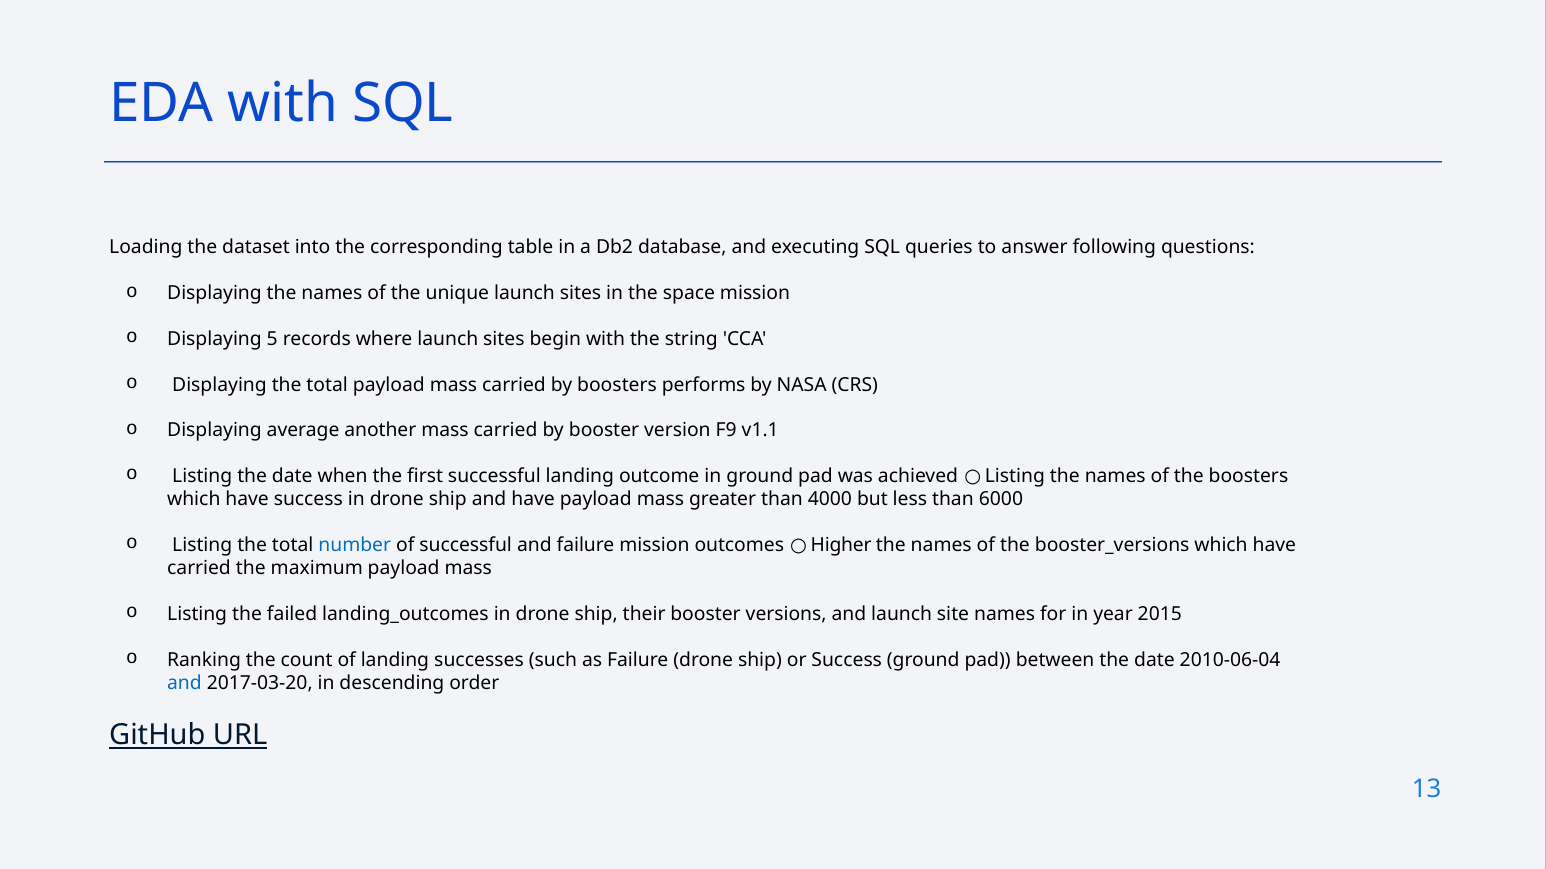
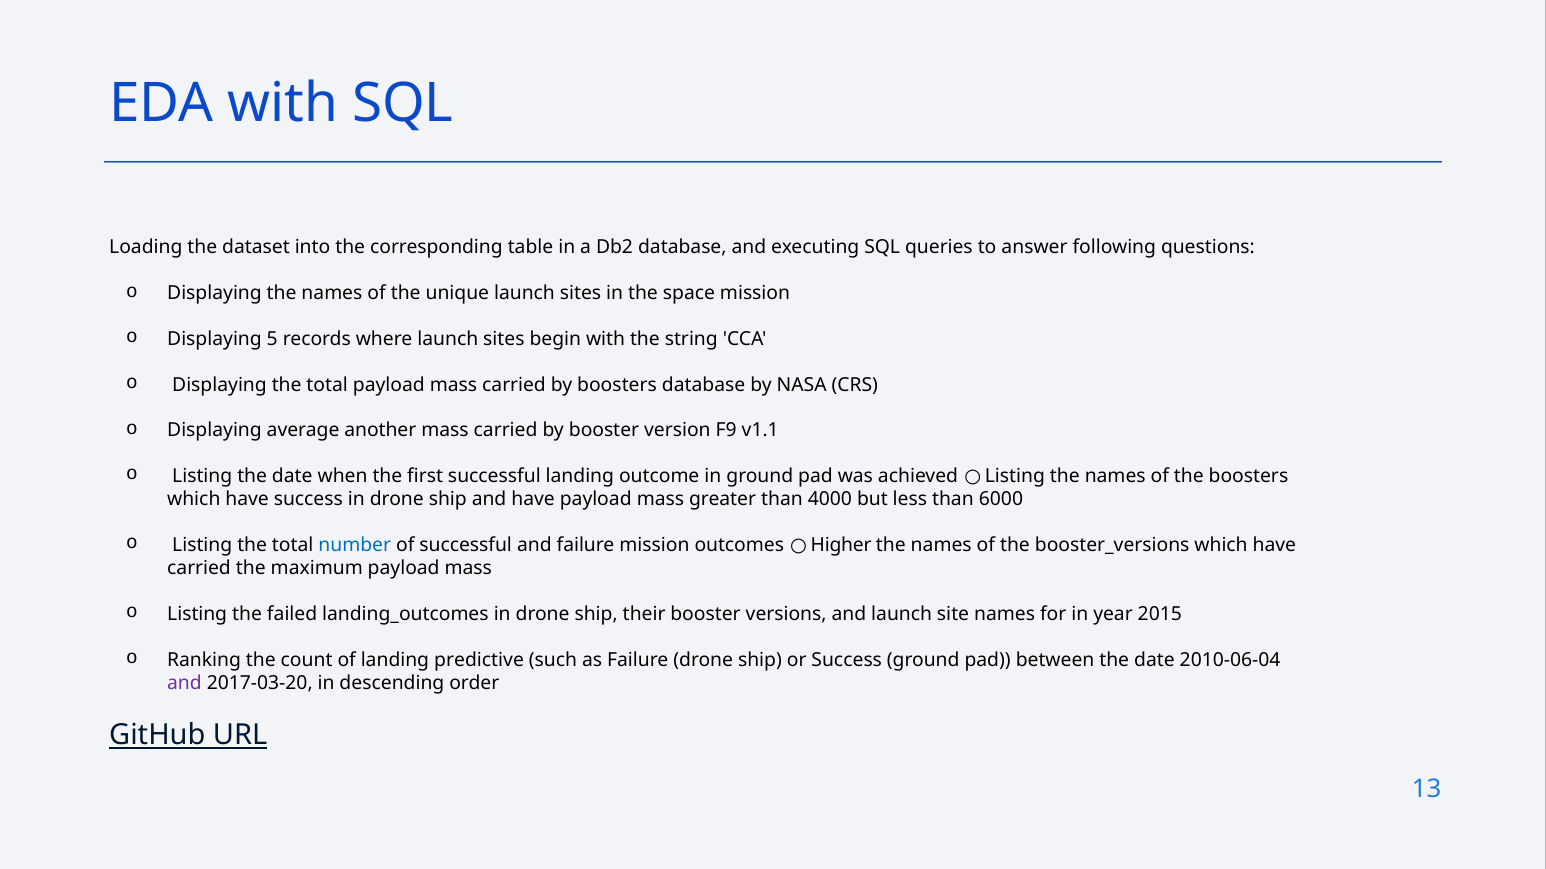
boosters performs: performs -> database (704, 385)
successes: successes -> predictive (479, 660)
and colour: blue -> purple (184, 683)
